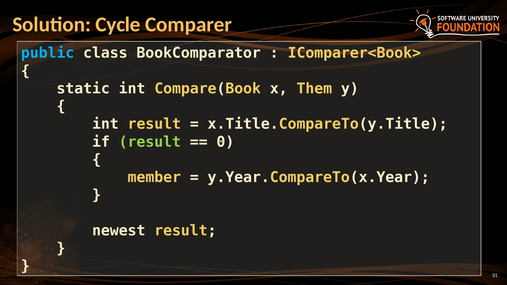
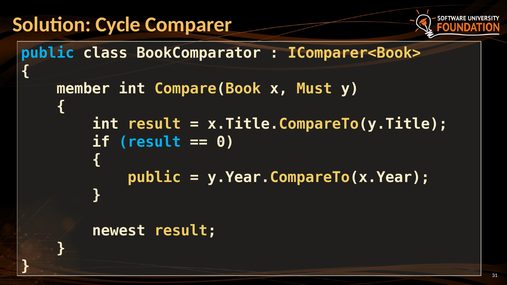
static: static -> member (83, 89)
Them: Them -> Must (314, 89)
result colour: light green -> light blue (150, 142)
member: member -> public (154, 177)
